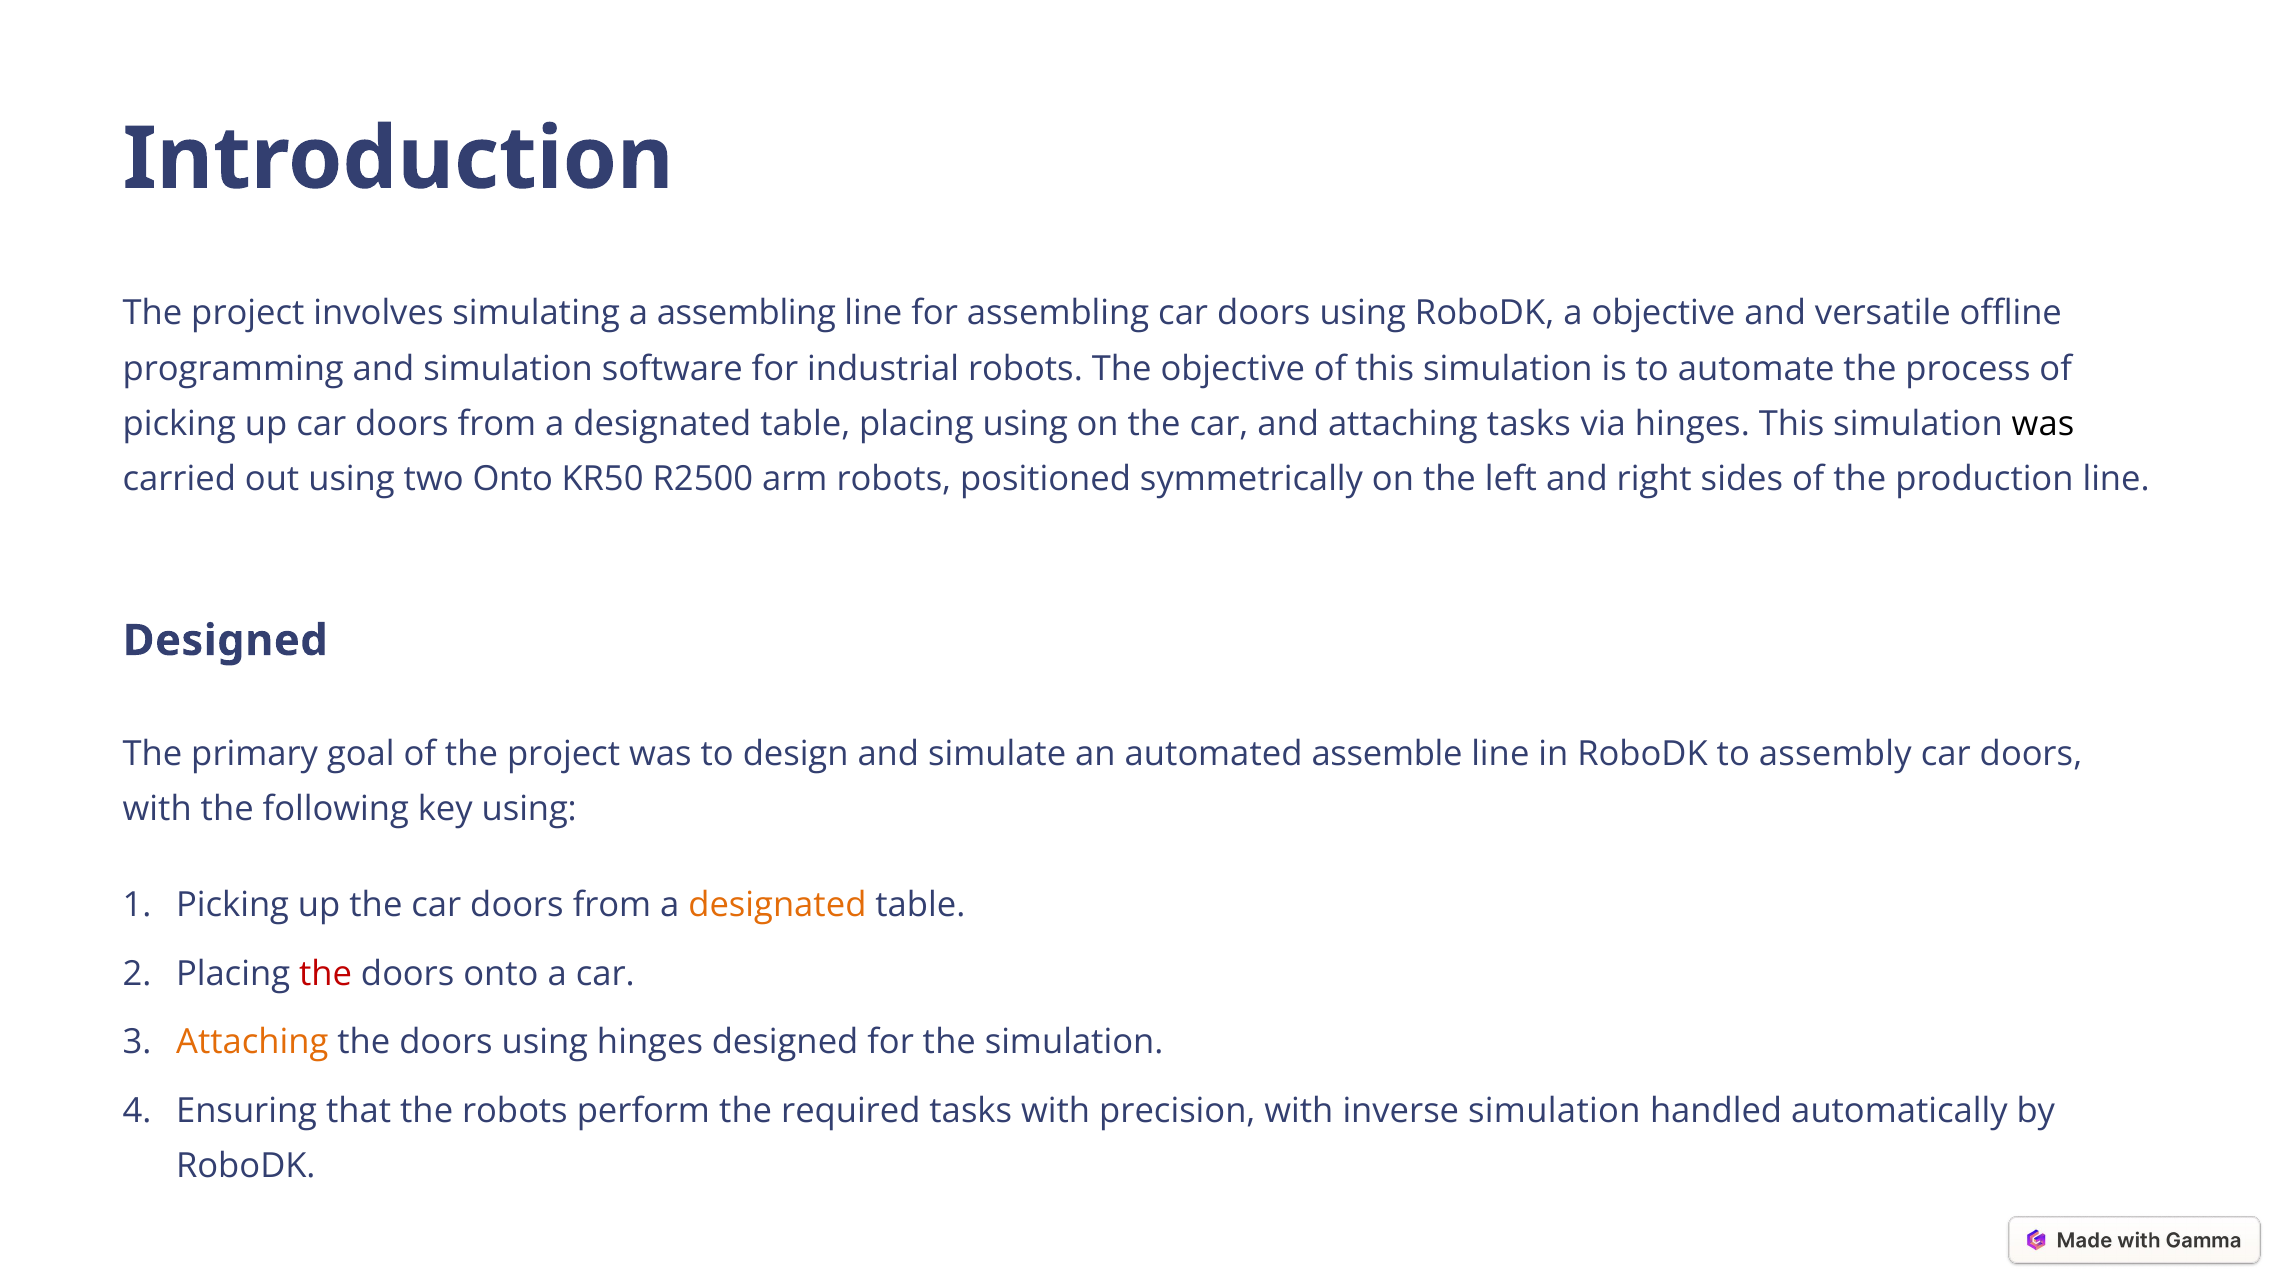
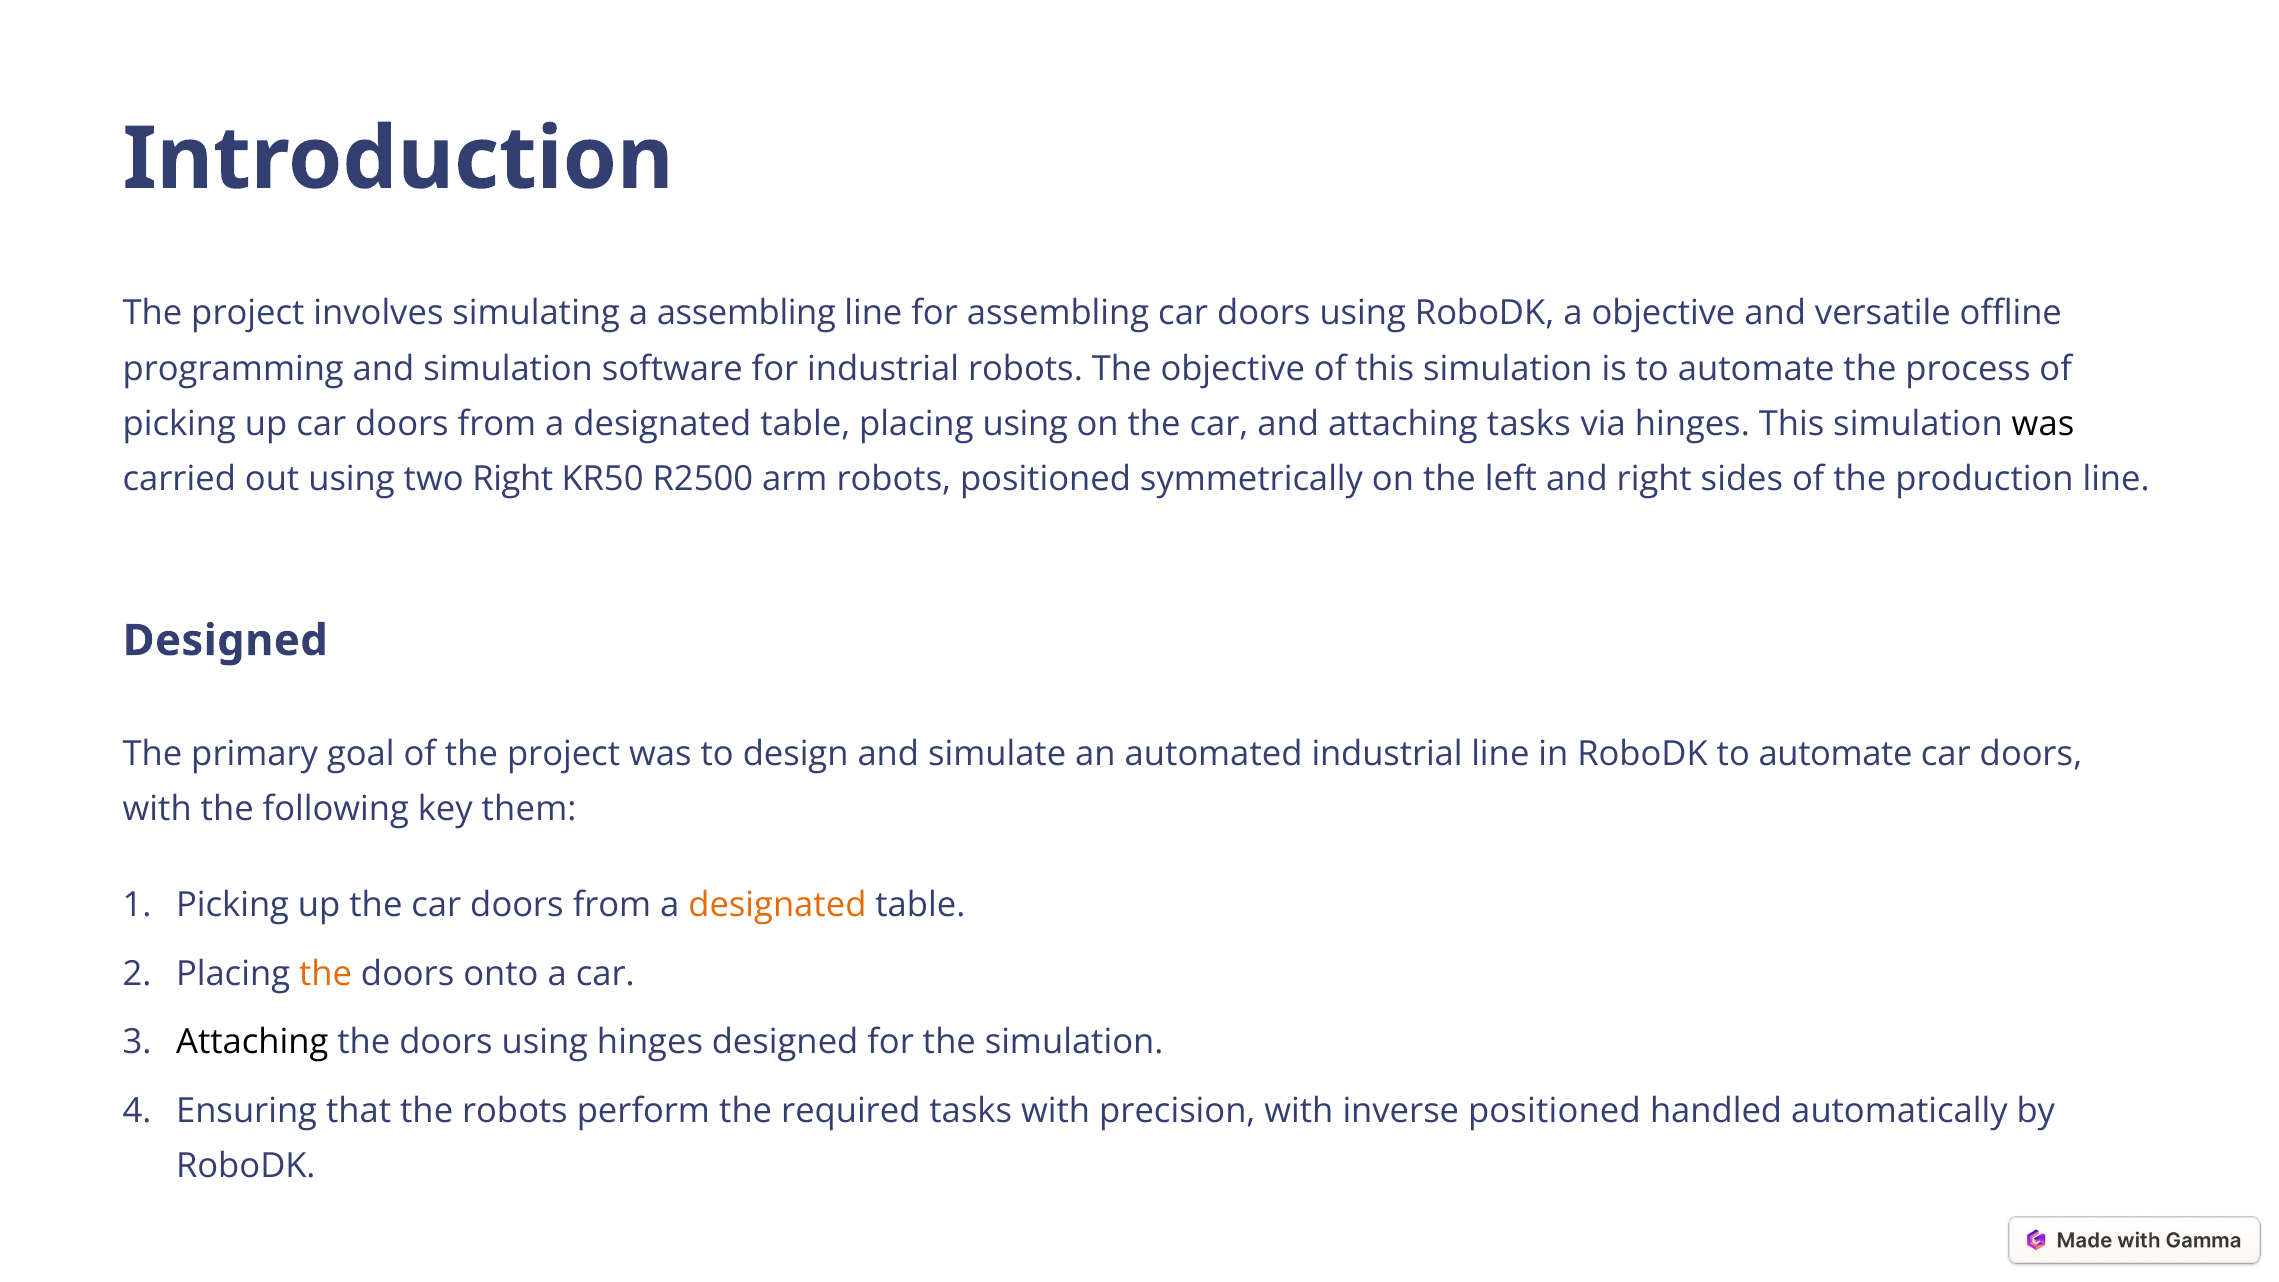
two Onto: Onto -> Right (513, 479)
automated assemble: assemble -> industrial (1387, 754)
RoboDK to assembly: assembly -> automate (1836, 754)
key using: using -> them (529, 809)
the colour: red -> orange (326, 974)
Attaching colour: orange -> black (252, 1042)
inverse simulation: simulation -> positioned (1554, 1111)
